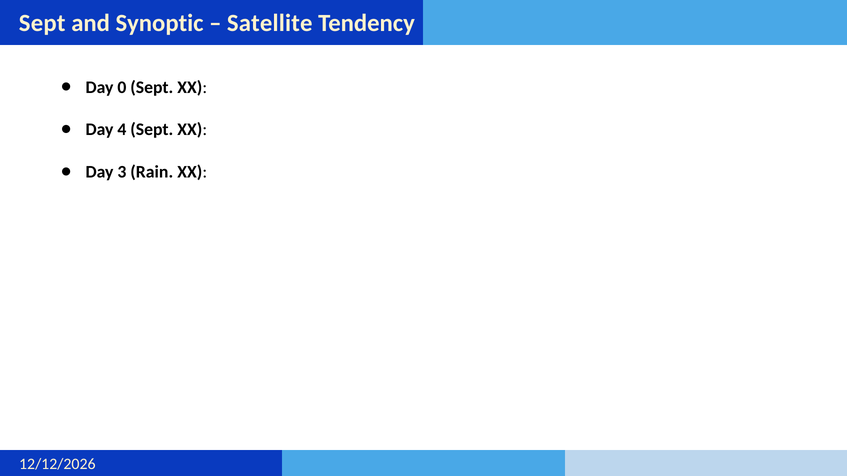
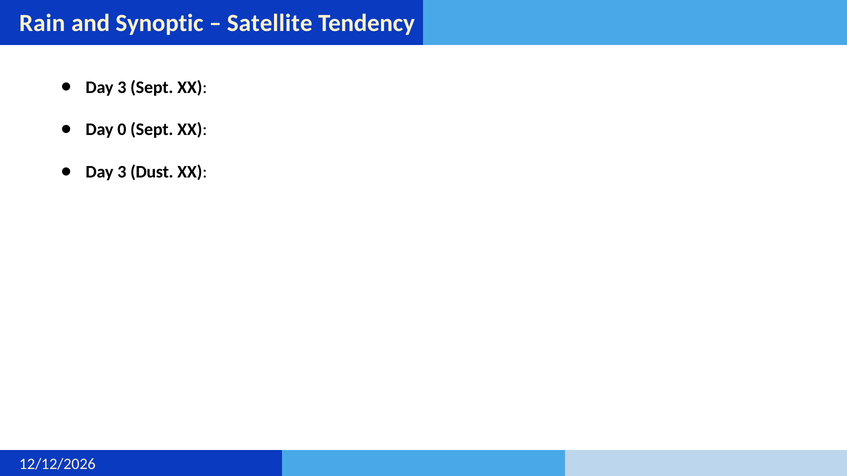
Sept: Sept -> Rain (42, 23)
0: 0 -> 3 (122, 87)
4: 4 -> 0 (122, 130)
Rain: Rain -> Dust (152, 172)
